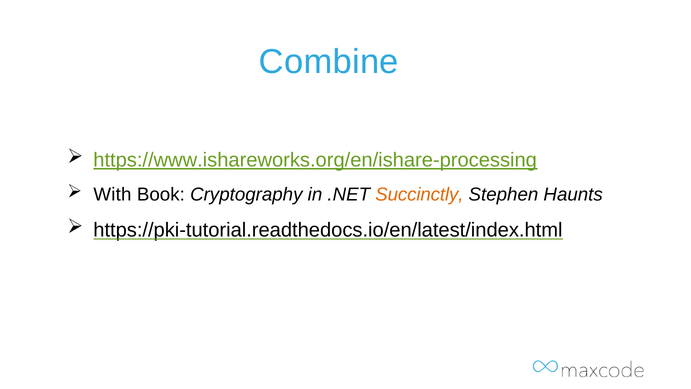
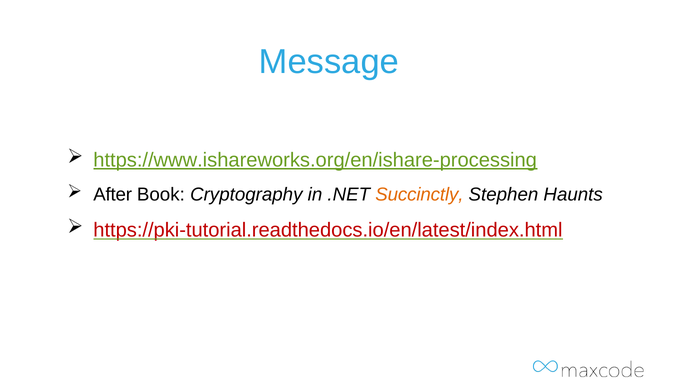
Combine: Combine -> Message (329, 62)
With: With -> After (113, 194)
https://pki-tutorial.readthedocs.io/en/latest/index.html colour: black -> red (328, 230)
